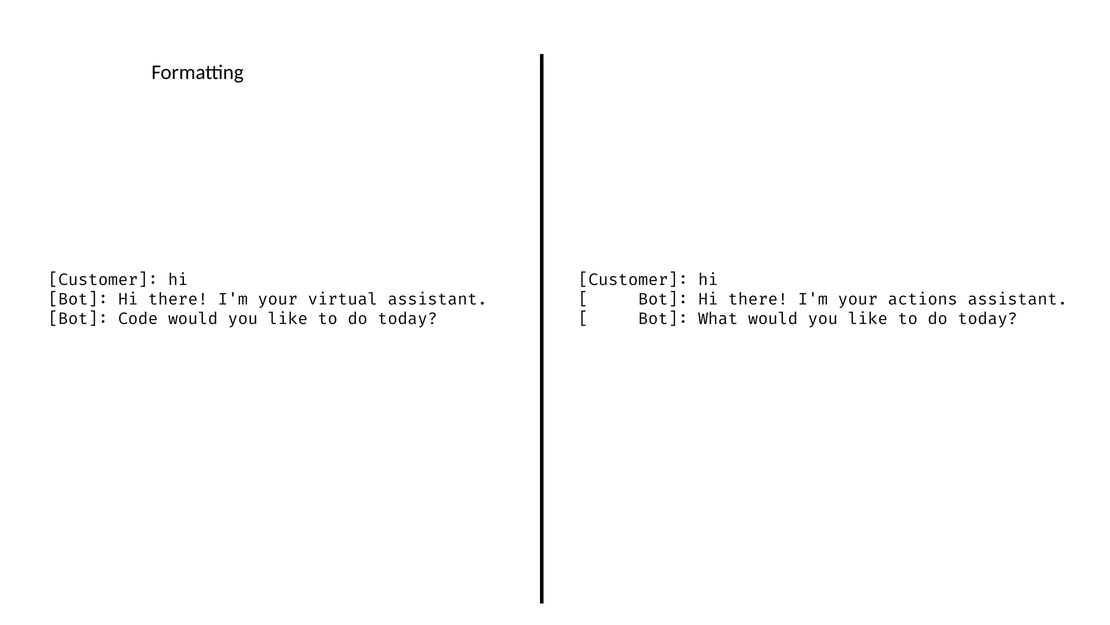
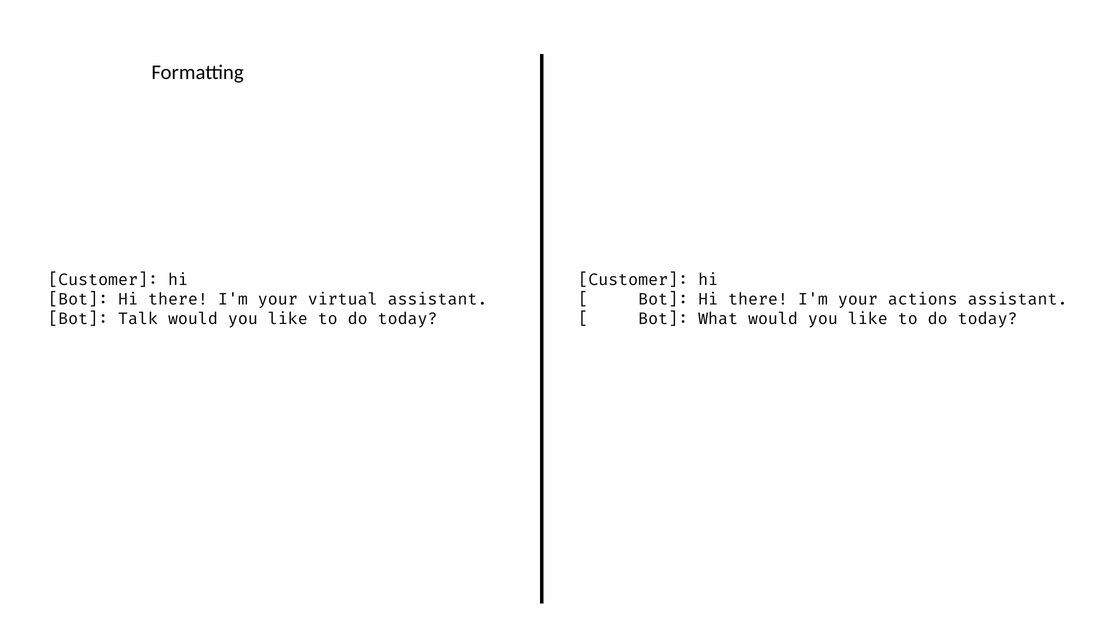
Code: Code -> Talk (138, 319)
